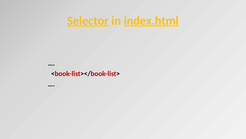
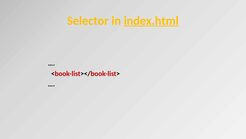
Selector underline: present -> none (88, 21)
